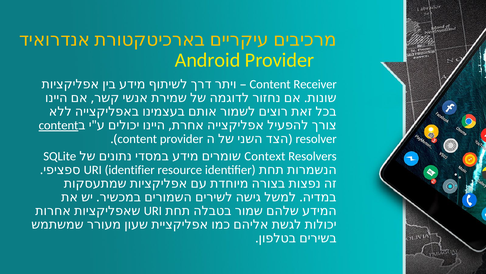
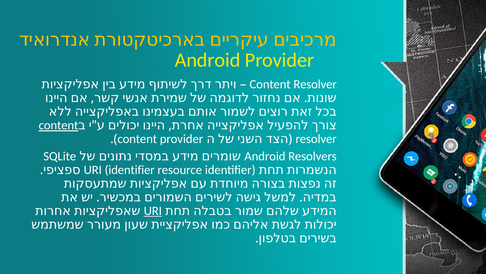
Receiver: Receiver -> Resolver (315, 84)
Context: Context -> Android (265, 156)
URI underline: none -> present (153, 210)
